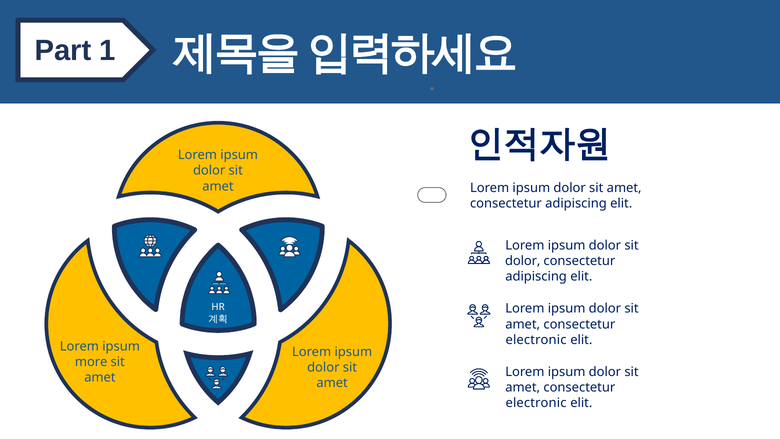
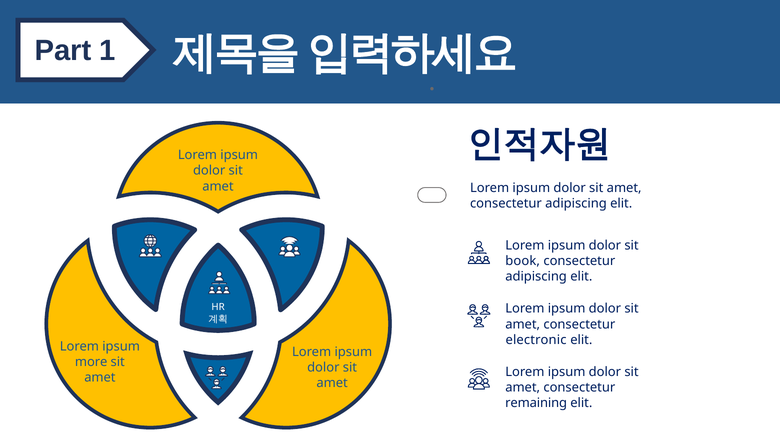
dolor: dolor -> book (523, 261)
electronic: electronic -> remaining (536, 403)
